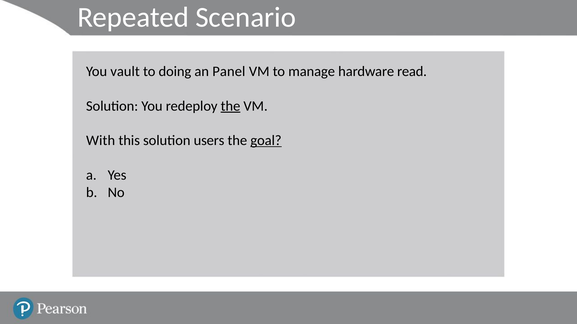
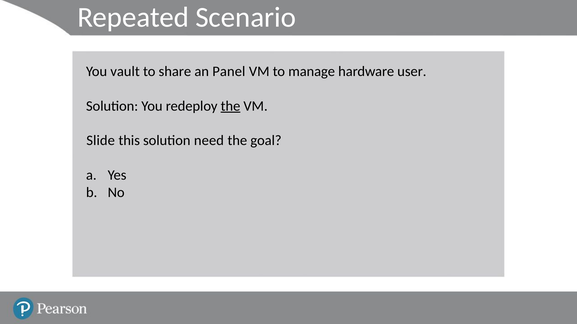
doing: doing -> share (175, 72)
read: read -> user (412, 72)
With: With -> Slide (101, 141)
users: users -> need (209, 141)
goal underline: present -> none (266, 141)
